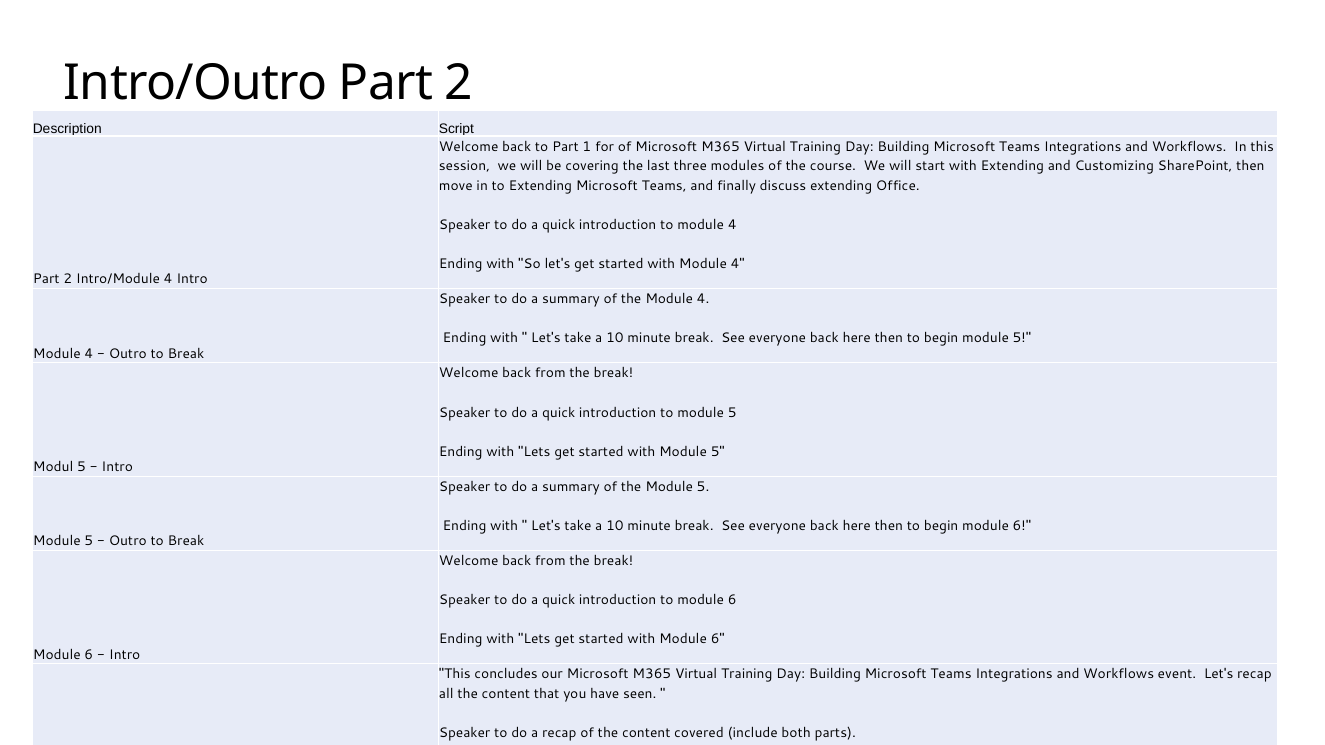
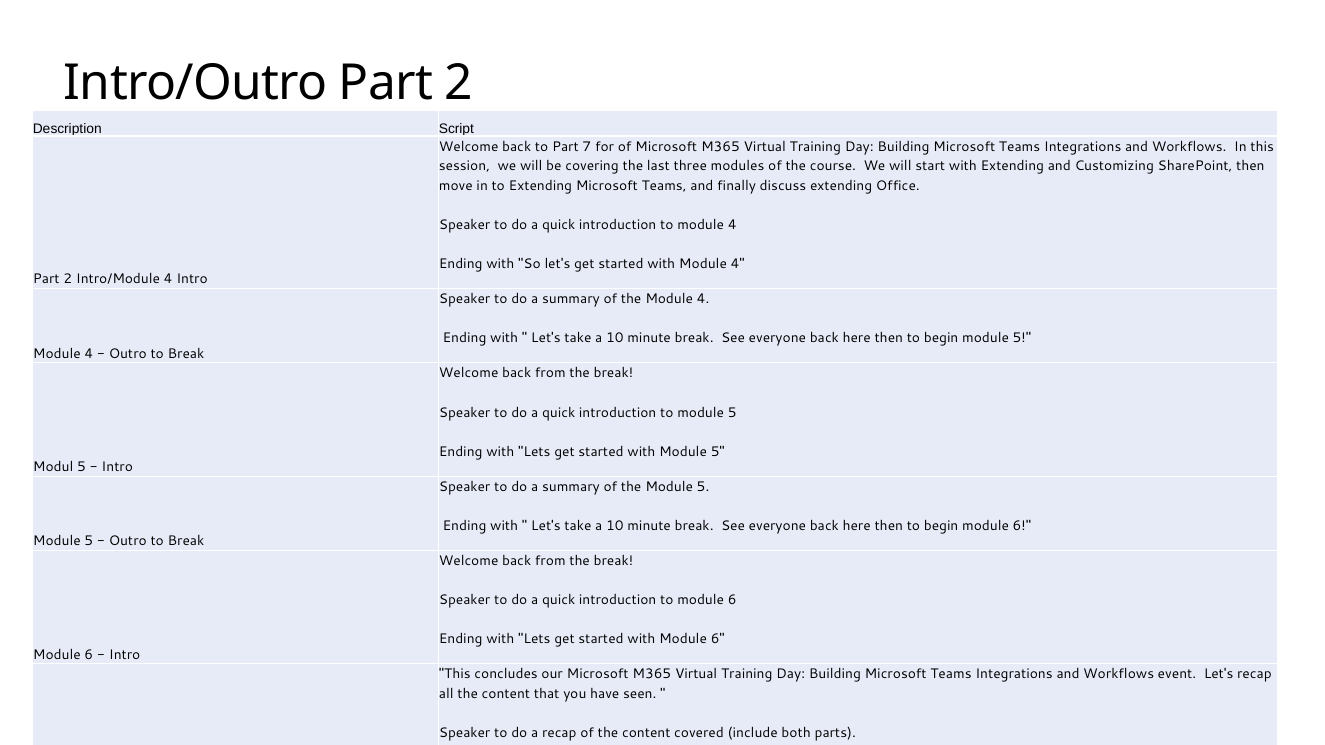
1: 1 -> 7 (587, 147)
